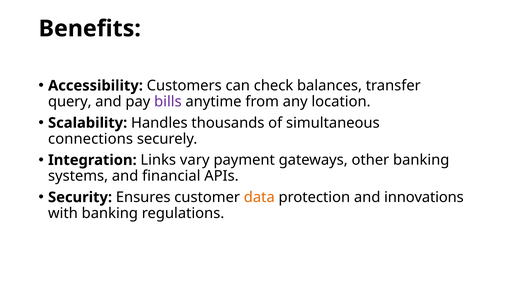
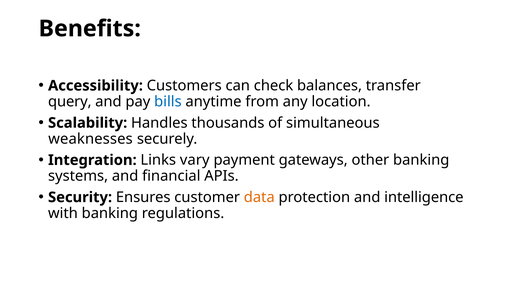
bills colour: purple -> blue (168, 101)
connections: connections -> weaknesses (91, 139)
innovations: innovations -> intelligence (424, 197)
